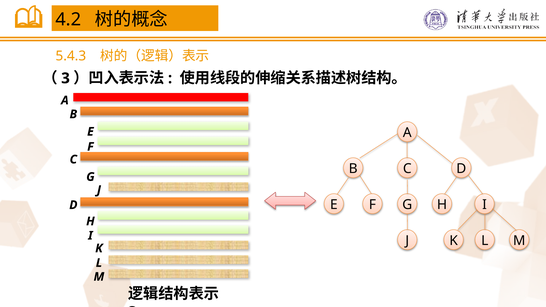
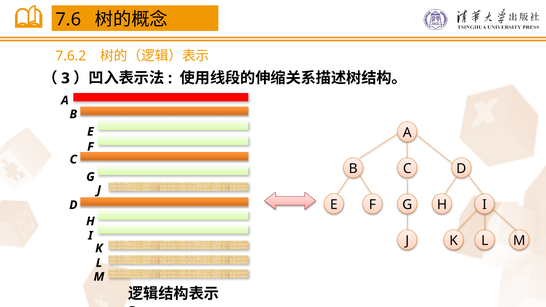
4.2: 4.2 -> 7.6 (68, 19)
5.4.3: 5.4.3 -> 7.6.2 (71, 56)
